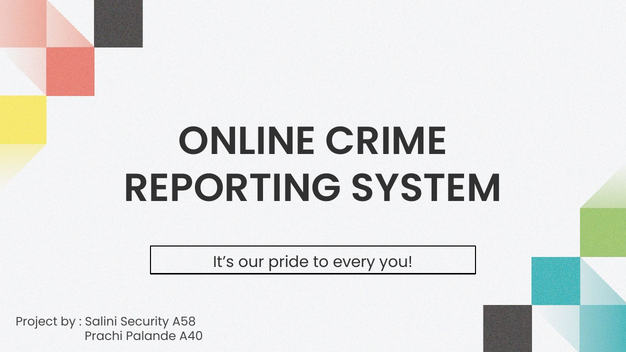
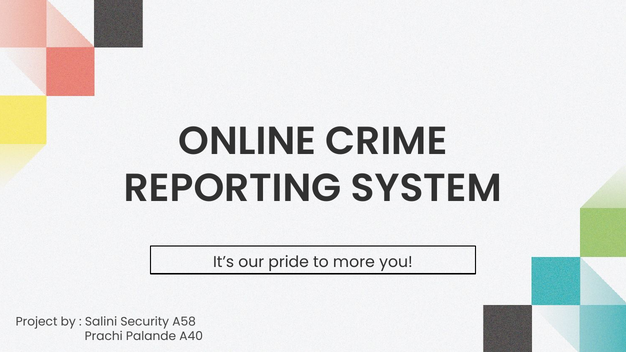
every: every -> more (354, 262)
